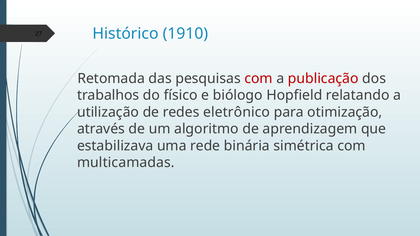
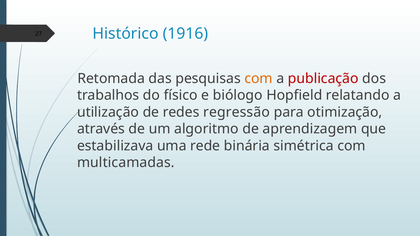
1910: 1910 -> 1916 (185, 34)
com colour: red -> orange (259, 79)
eletrônico: eletrônico -> regressão (237, 112)
